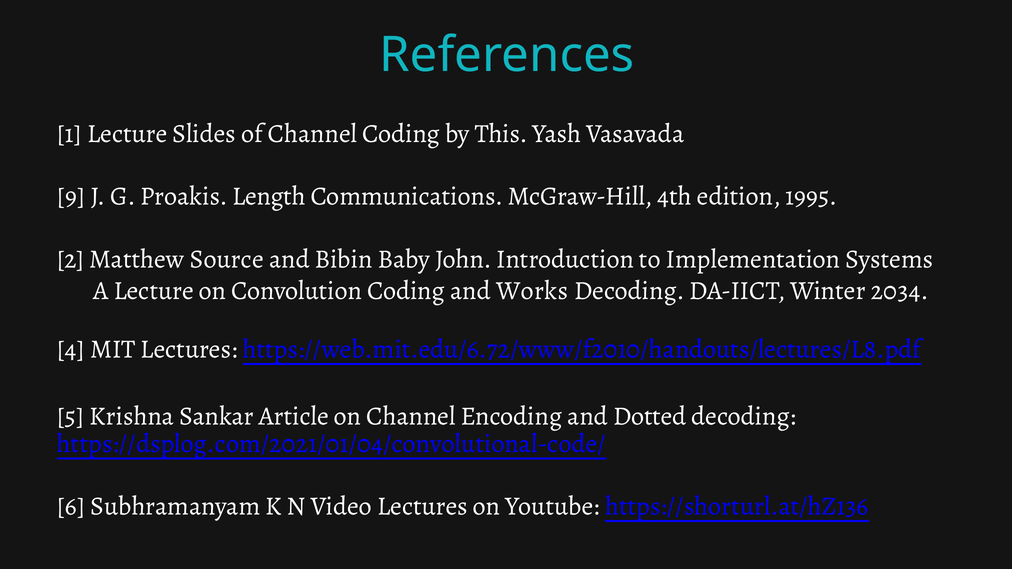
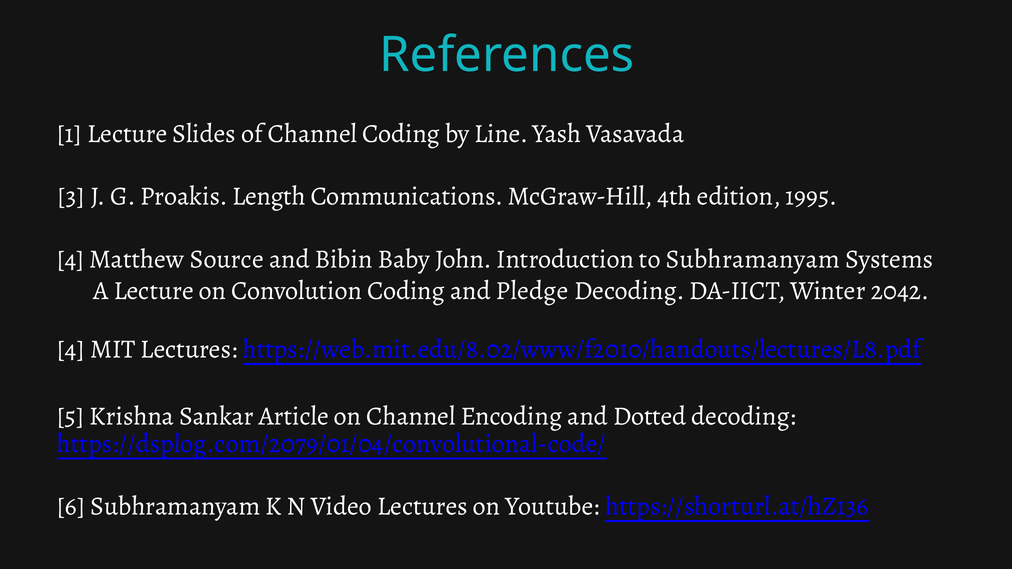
This: This -> Line (501, 134)
9: 9 -> 3 (71, 196)
2: 2 -> 4 (71, 259)
to Implementation: Implementation -> Subhramanyam (753, 259)
Works: Works -> Pledge (532, 291)
2034: 2034 -> 2042 (900, 291)
https://web.mit.edu/6.72/www/f2010/handouts/lectures/L8.pdf: https://web.mit.edu/6.72/www/f2010/handouts/lectures/L8.pdf -> https://web.mit.edu/8.02/www/f2010/handouts/lectures/L8.pdf (582, 349)
https://dsplog.com/2021/01/04/convolutional-code/: https://dsplog.com/2021/01/04/convolutional-code/ -> https://dsplog.com/2079/01/04/convolutional-code/ (331, 444)
